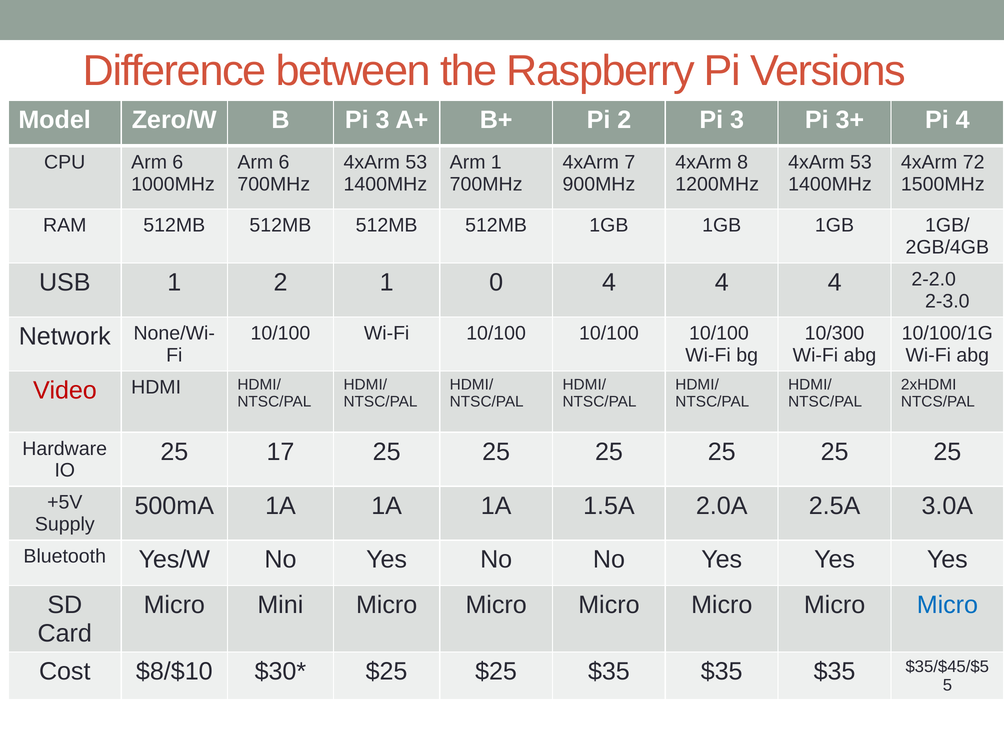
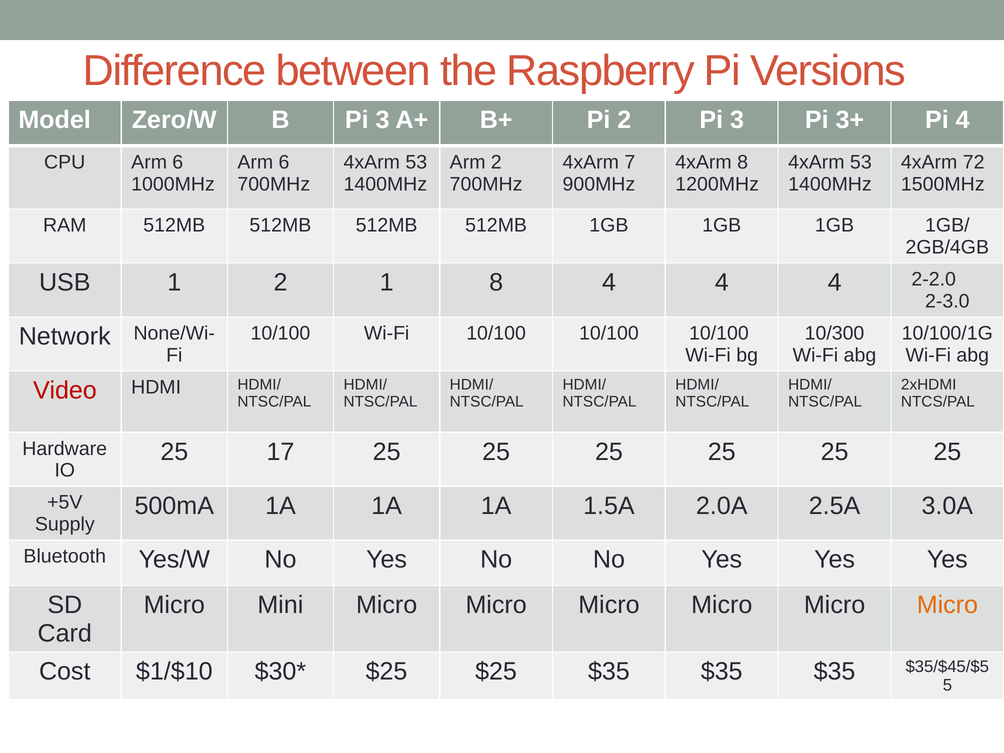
Arm 1: 1 -> 2 (496, 162)
1 0: 0 -> 8 (496, 283)
Micro colour: blue -> orange (947, 605)
$8/$10: $8/$10 -> $1/$10 (174, 671)
